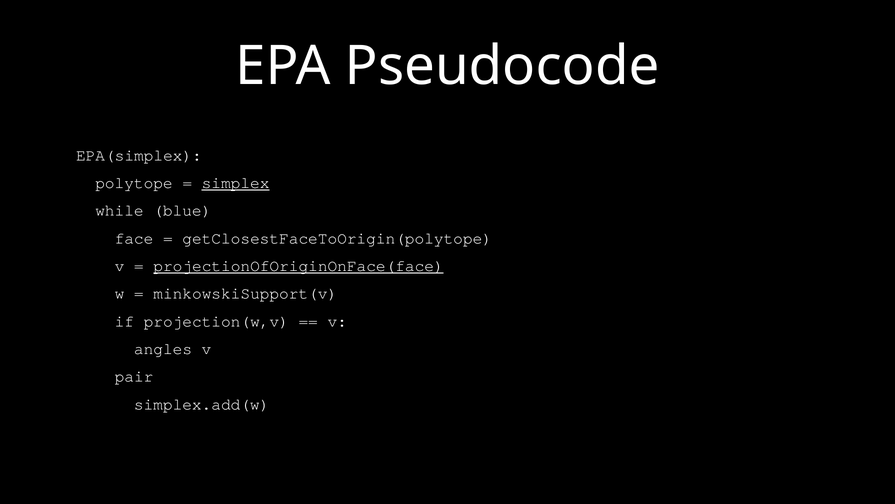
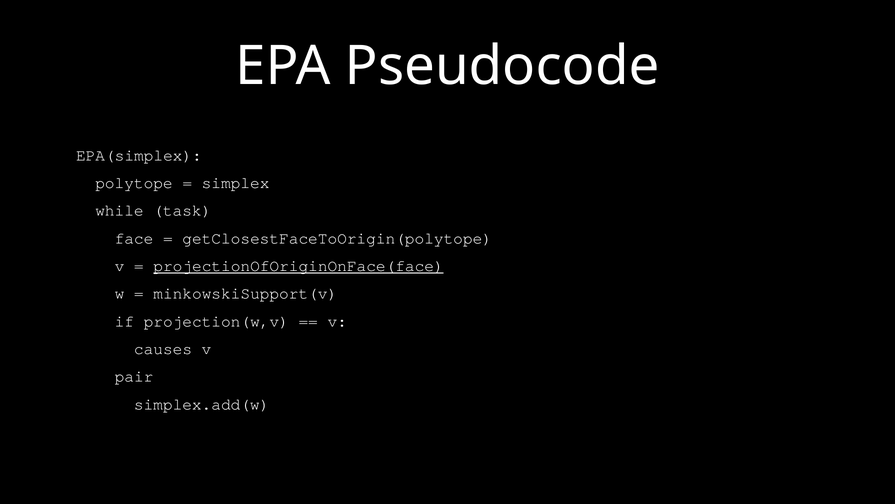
simplex underline: present -> none (236, 183)
blue: blue -> task (182, 210)
angles: angles -> causes (163, 349)
